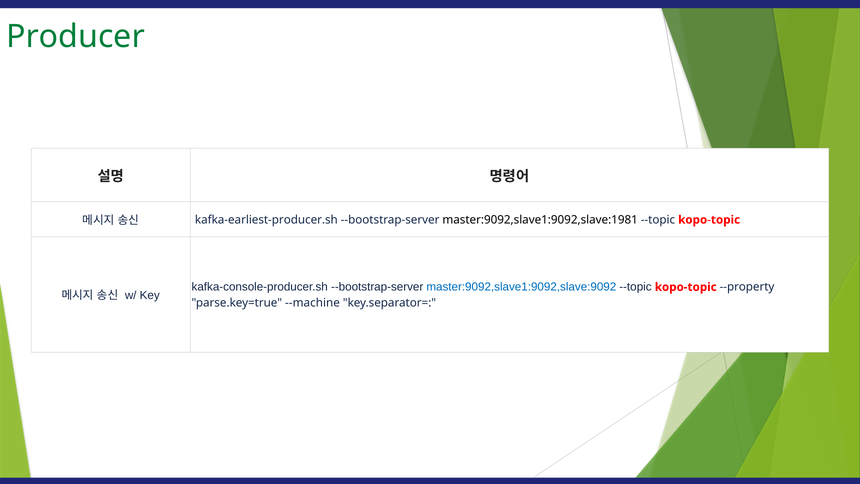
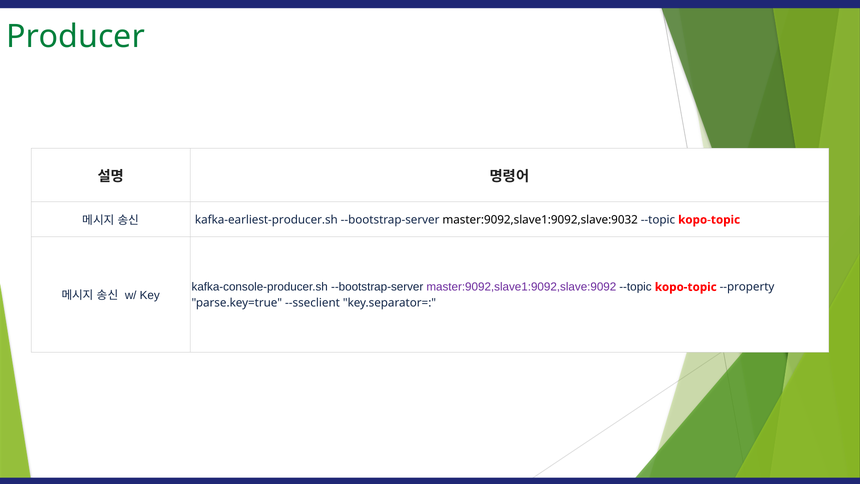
master:9092,slave1:9092,slave:1981: master:9092,slave1:9092,slave:1981 -> master:9092,slave1:9092,slave:9032 (540, 220)
master:9092,slave1:9092,slave:9092 colour: blue -> purple (521, 287)
--machine: --machine -> --sseclient (312, 303)
